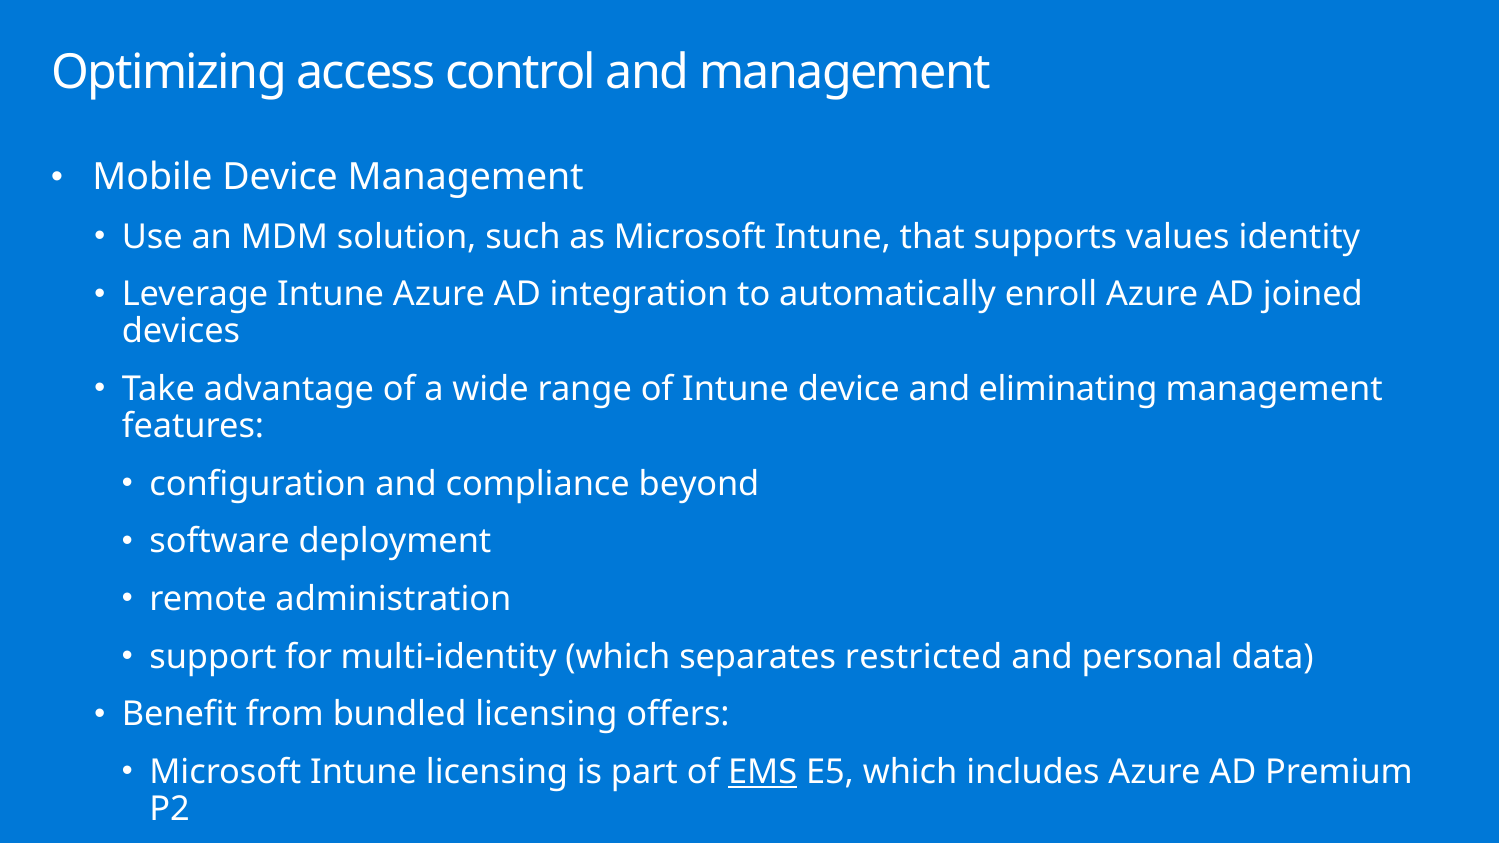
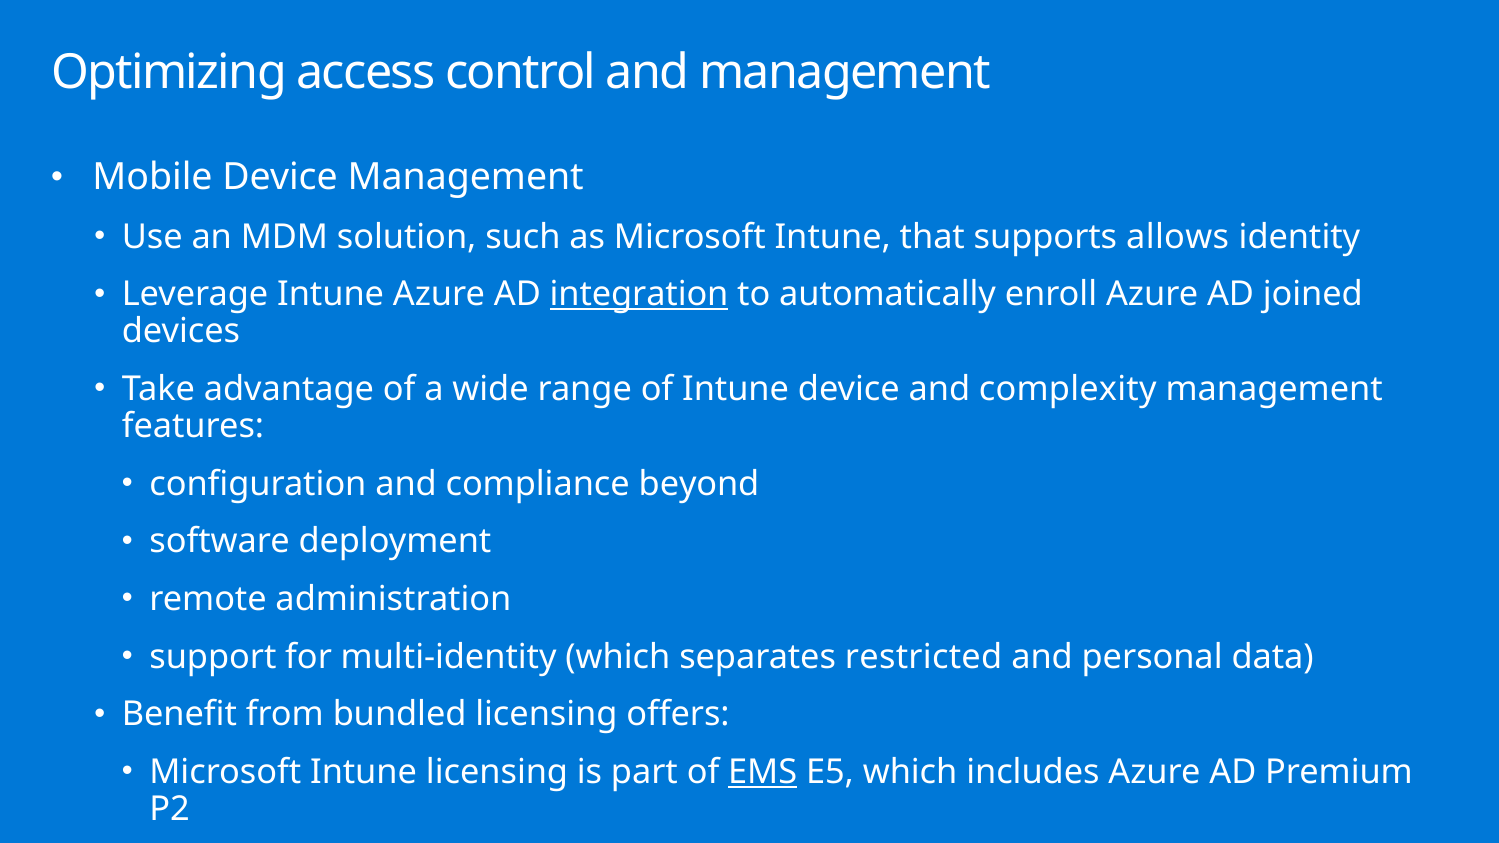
values: values -> allows (1178, 237)
integration underline: none -> present (639, 295)
eliminating: eliminating -> complexity (1068, 389)
